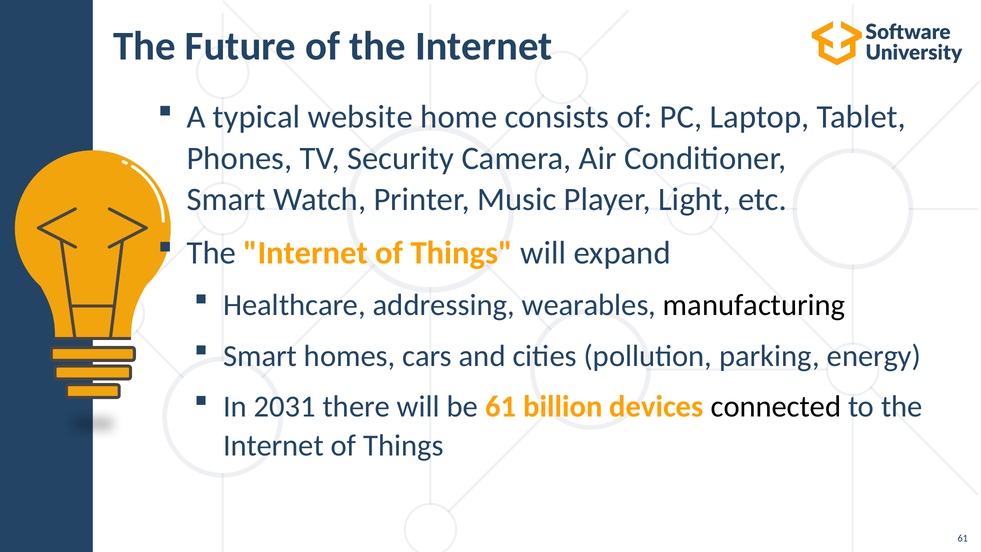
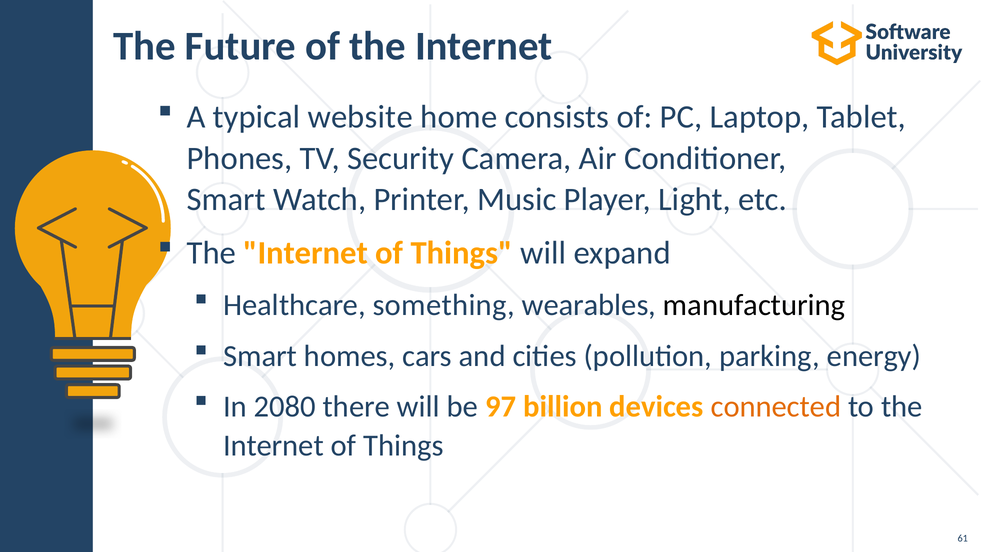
addressing: addressing -> something (444, 305)
2031: 2031 -> 2080 (285, 407)
be 61: 61 -> 97 (501, 407)
connected colour: black -> orange (776, 407)
